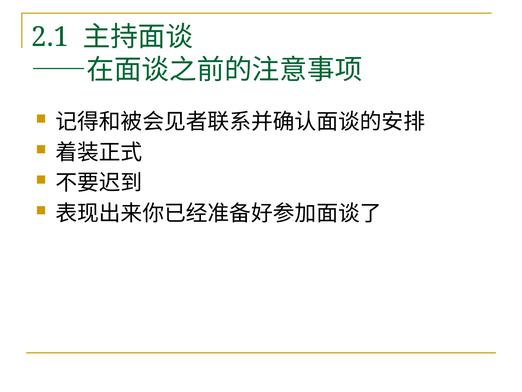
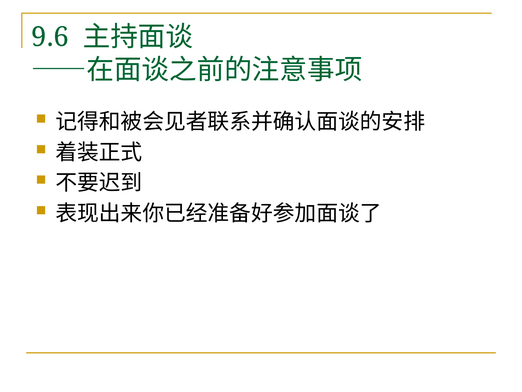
2.1: 2.1 -> 9.6 (50, 37)
